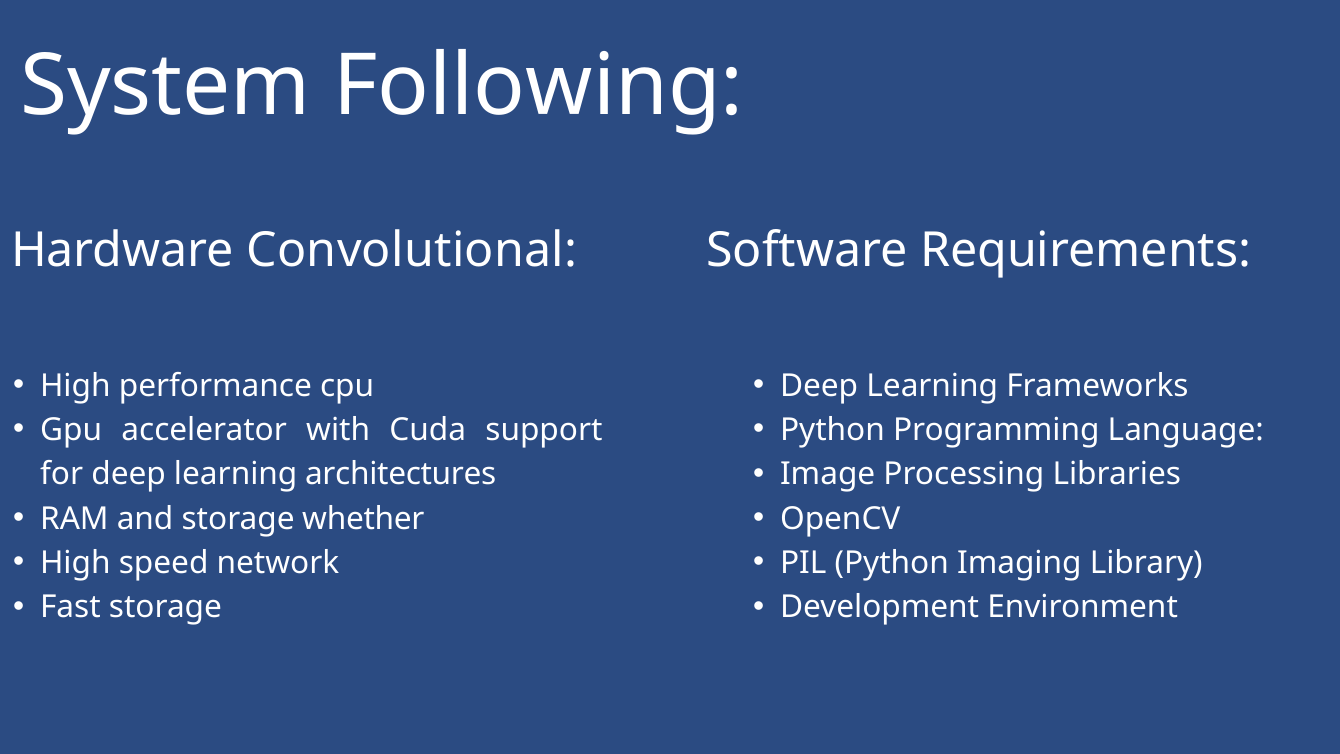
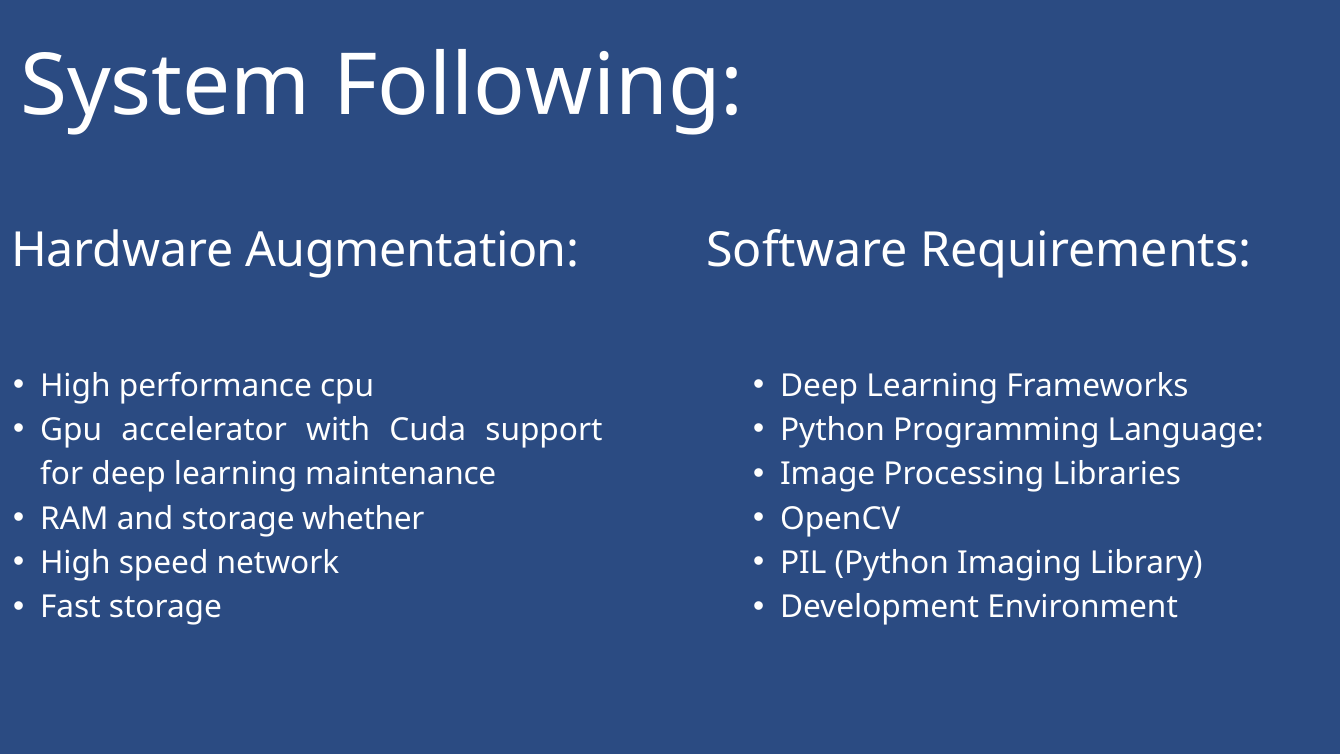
Convolutional: Convolutional -> Augmentation (412, 251)
architectures: architectures -> maintenance (401, 474)
